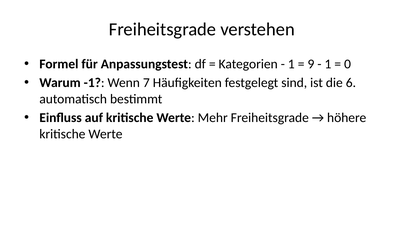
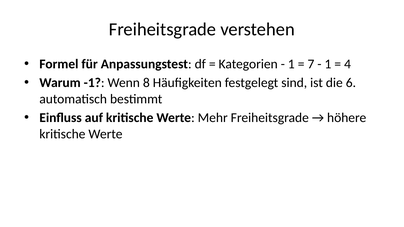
9: 9 -> 7 (311, 64)
0: 0 -> 4 (348, 64)
7: 7 -> 8 (146, 83)
